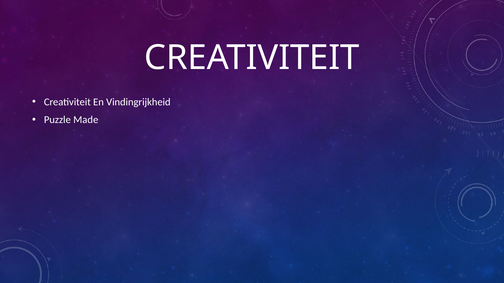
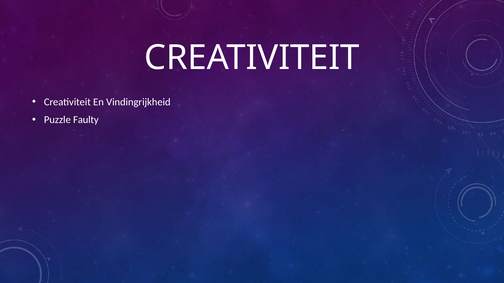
Made: Made -> Faulty (86, 120)
